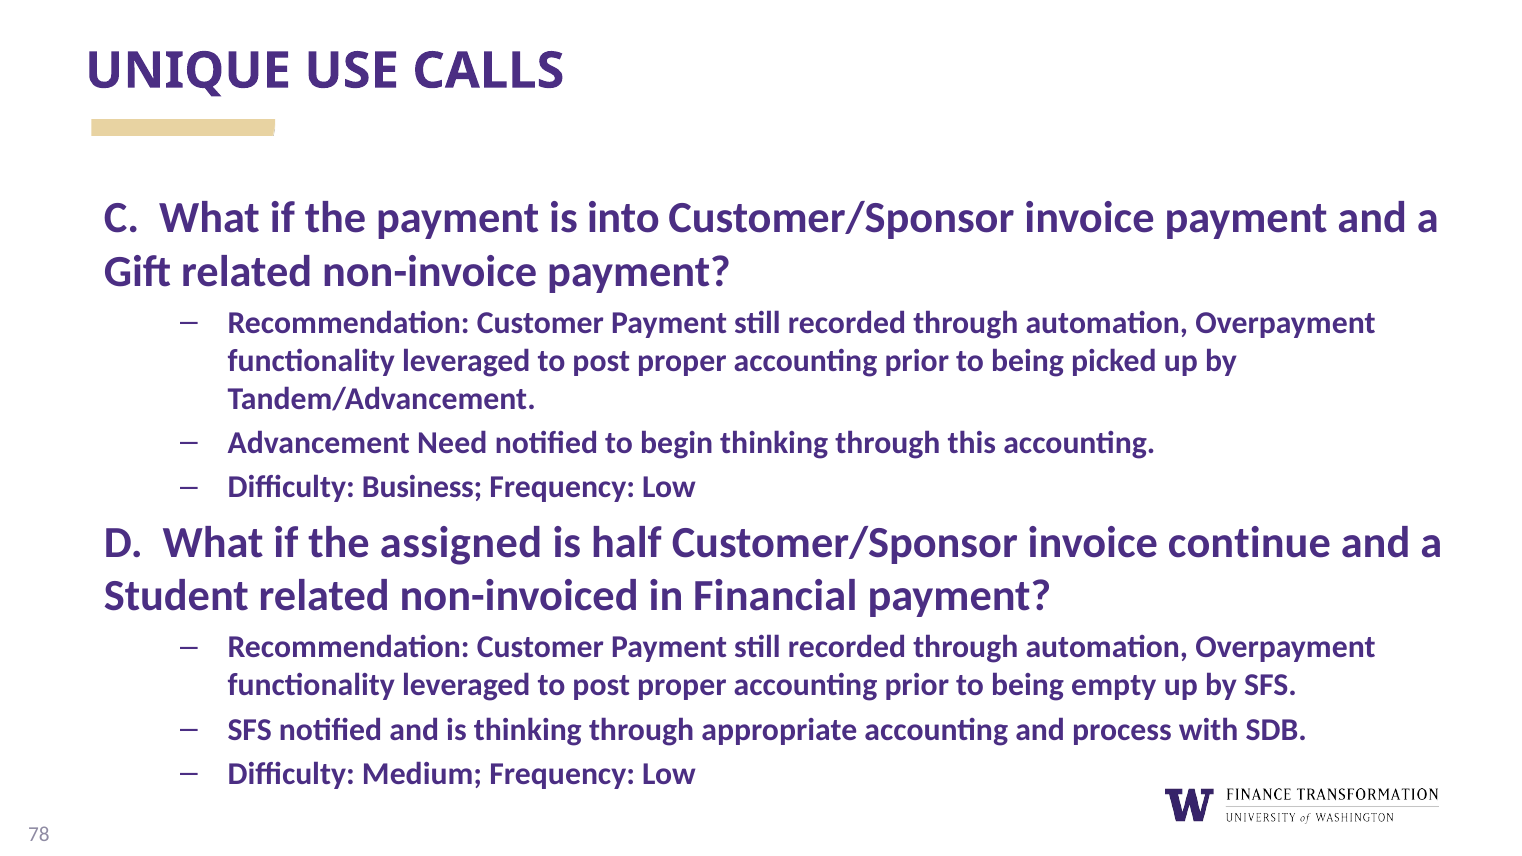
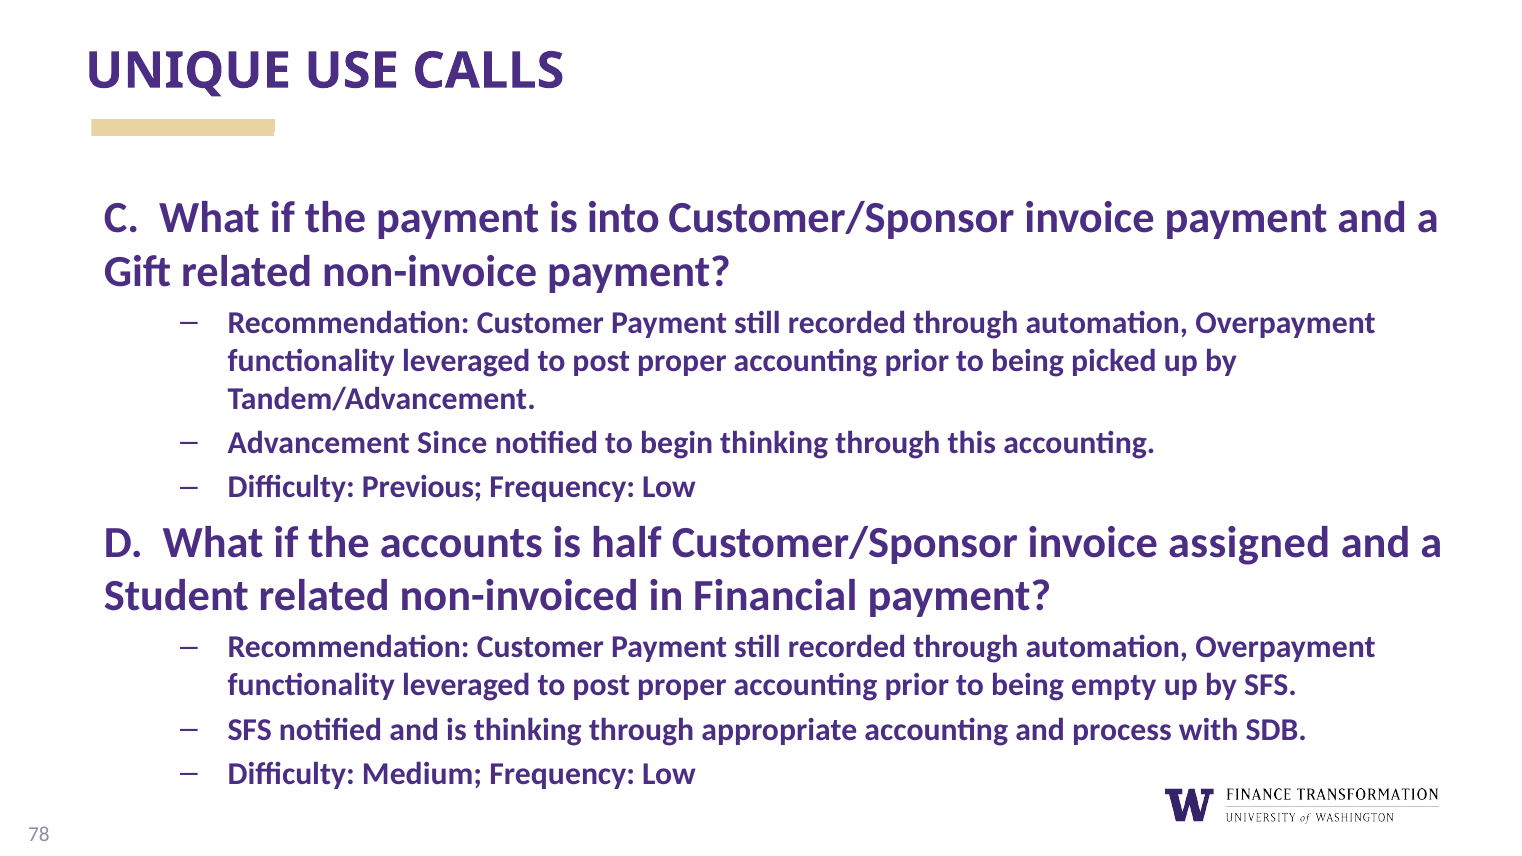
Need: Need -> Since (452, 443)
Business: Business -> Previous (422, 488)
assigned: assigned -> accounts (461, 543)
continue: continue -> assigned (1249, 543)
